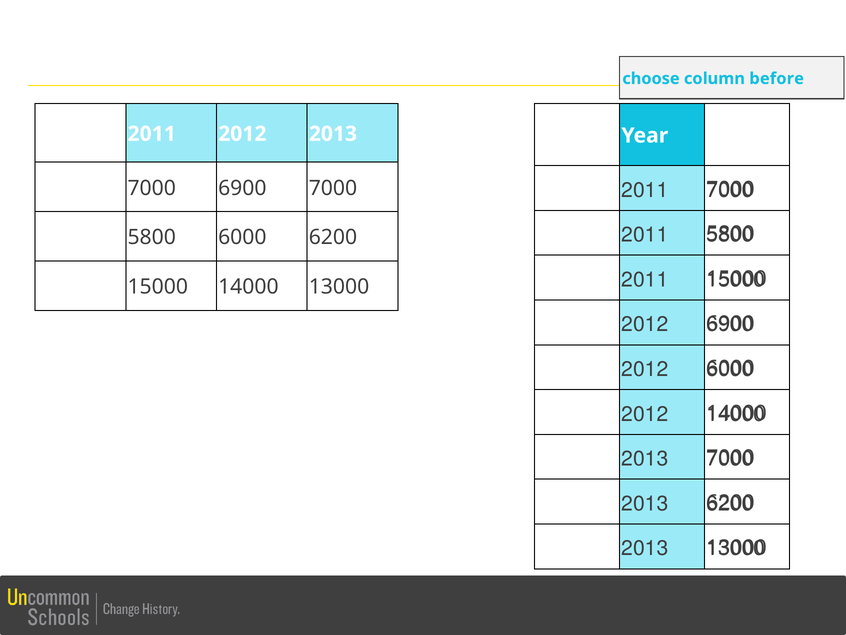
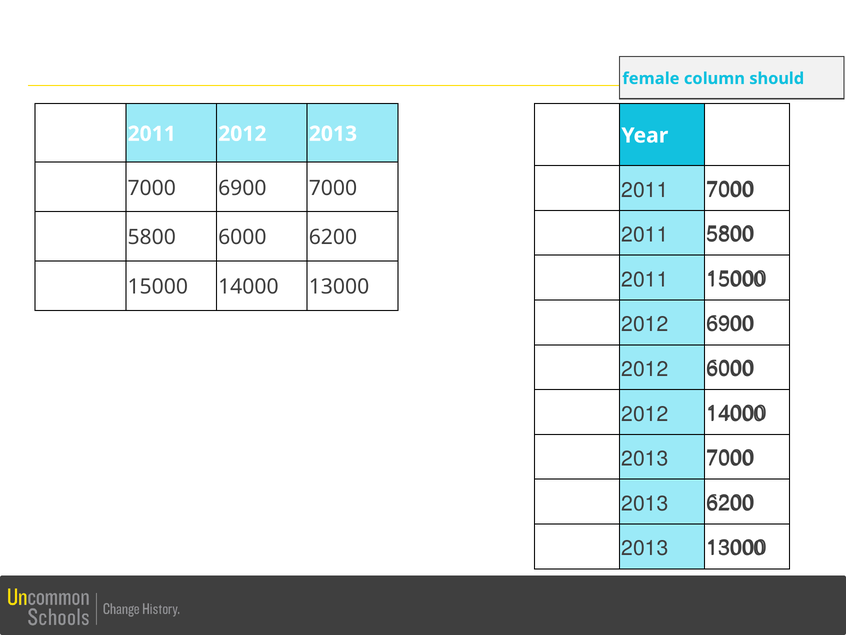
choose: choose -> female (651, 79)
before: before -> should (777, 79)
